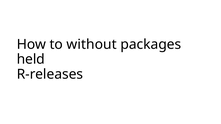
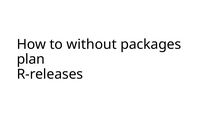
held: held -> plan (31, 59)
